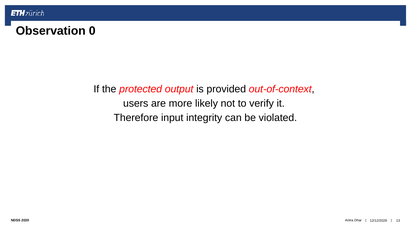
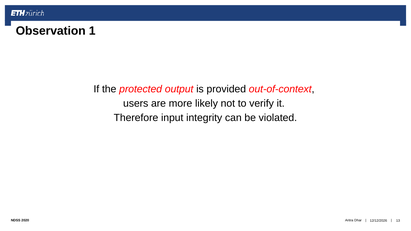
0: 0 -> 1 (92, 31)
